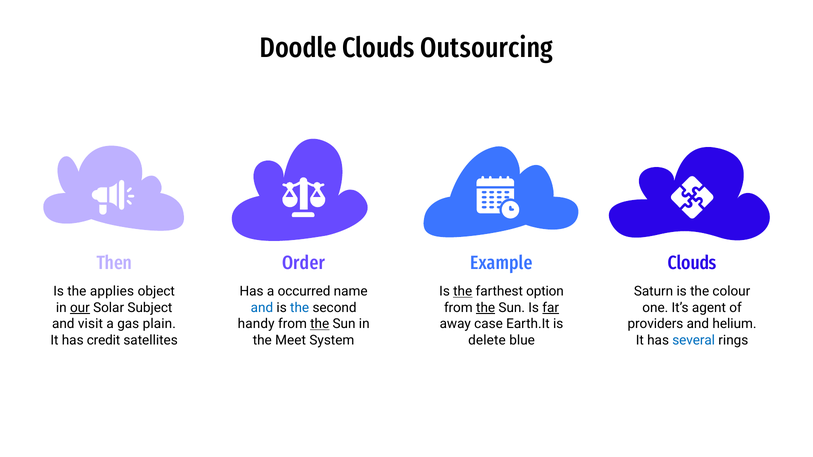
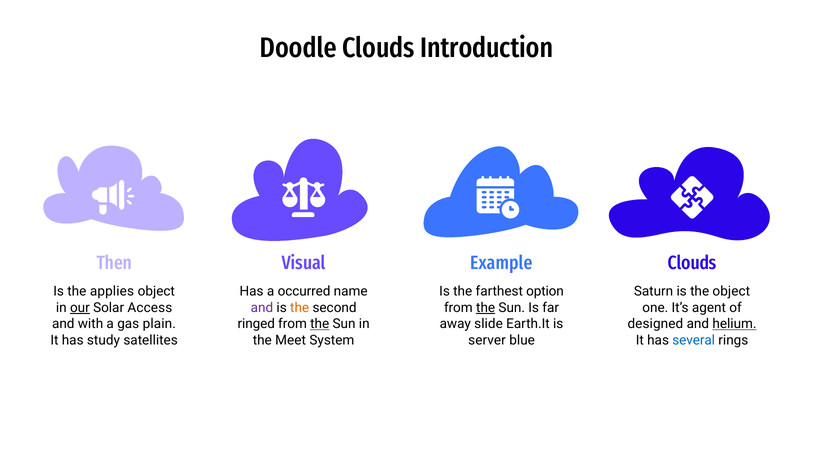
Outsourcing: Outsourcing -> Introduction (487, 48)
Order: Order -> Visual (304, 263)
the underline: present -> none (463, 292)
the colour: colour -> object (731, 292)
Subject: Subject -> Access (150, 308)
and colour: blue -> purple (262, 308)
the colour: blue -> orange (300, 308)
far underline: present -> none (551, 308)
visit: visit -> with (90, 324)
handy: handy -> ringed (256, 324)
case: case -> slide (489, 324)
providers: providers -> designed (655, 324)
helium underline: none -> present (734, 324)
credit: credit -> study (103, 340)
delete: delete -> server (487, 340)
